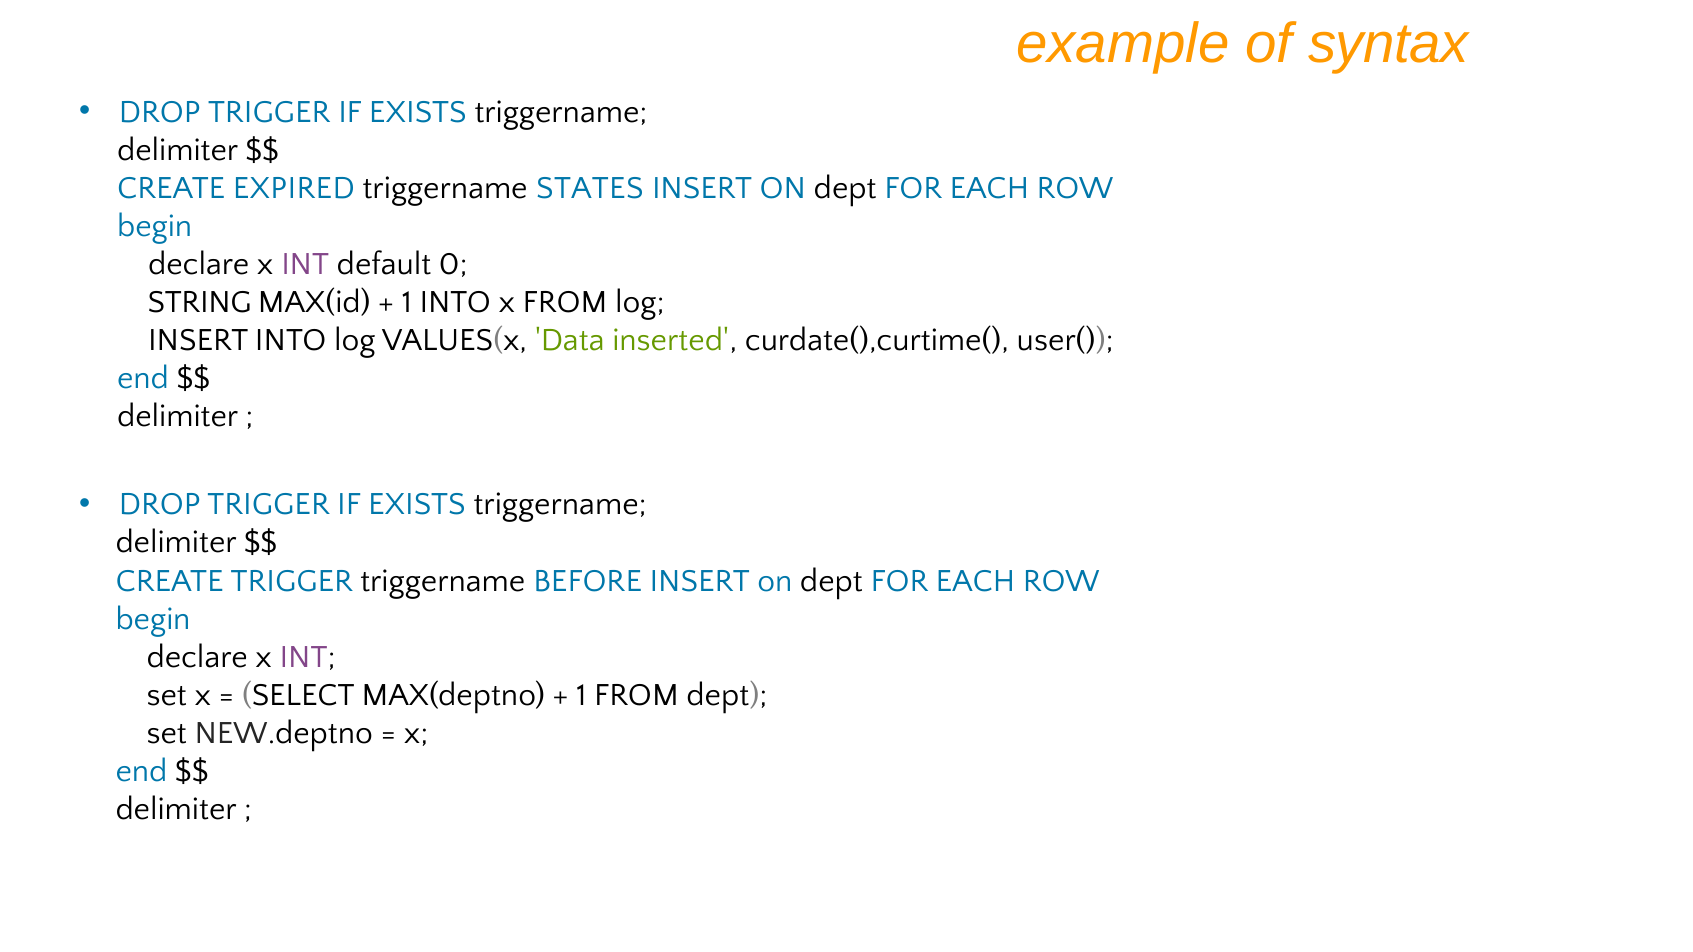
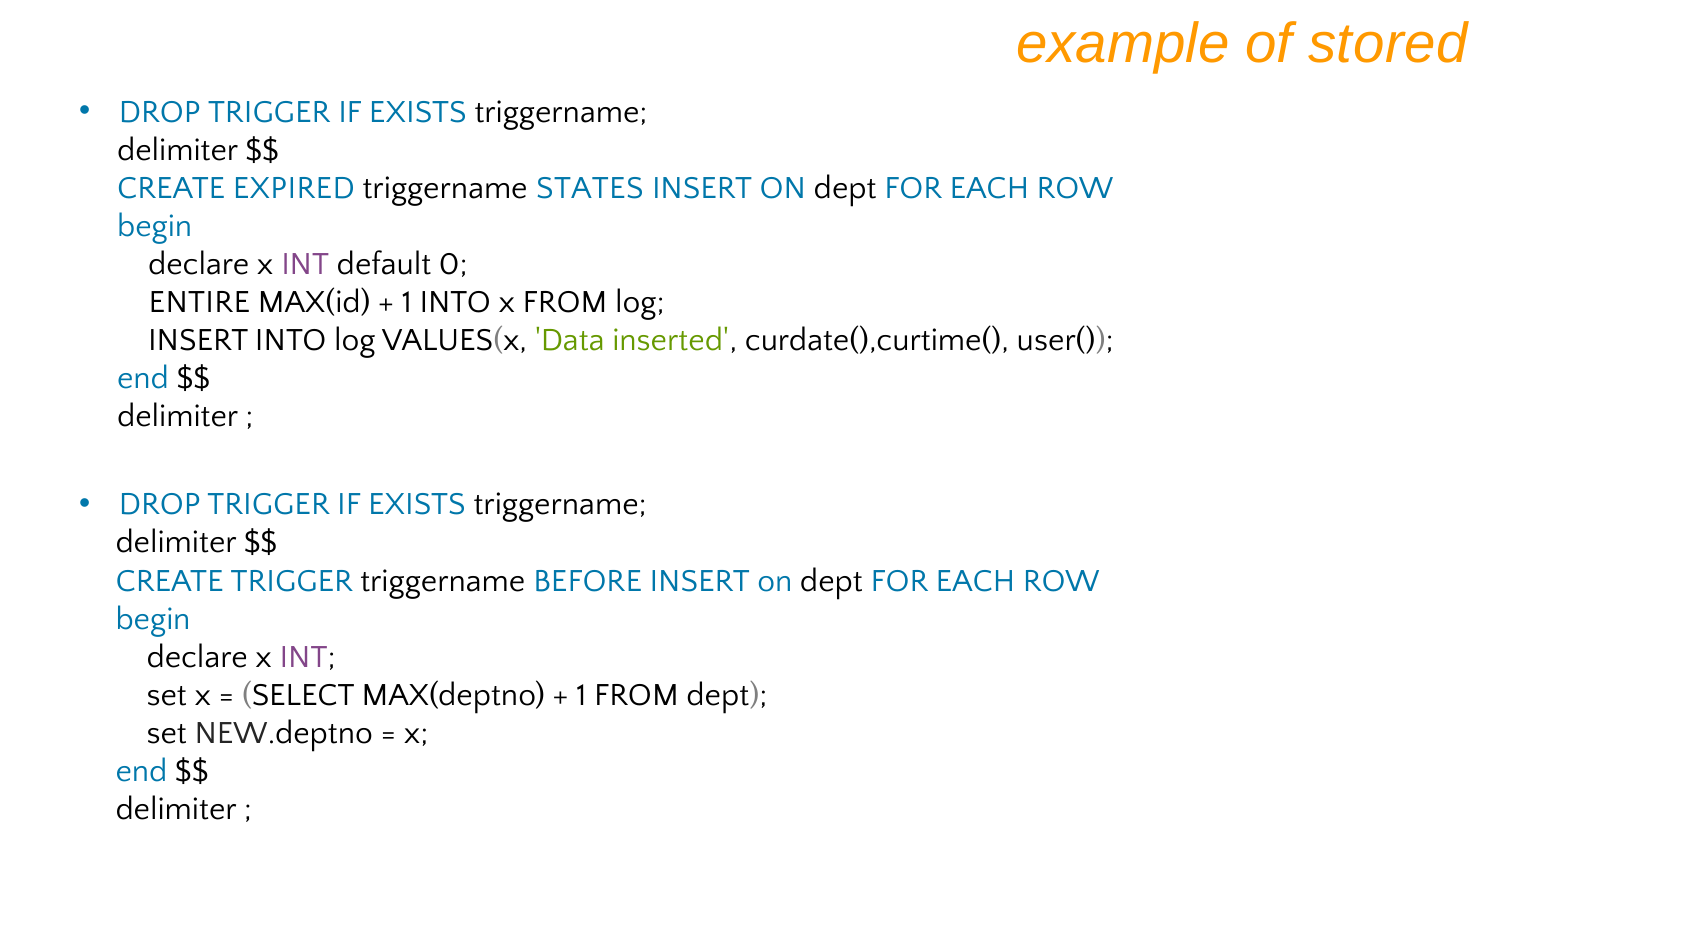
syntax: syntax -> stored (1388, 44)
STRING: STRING -> ENTIRE (199, 302)
